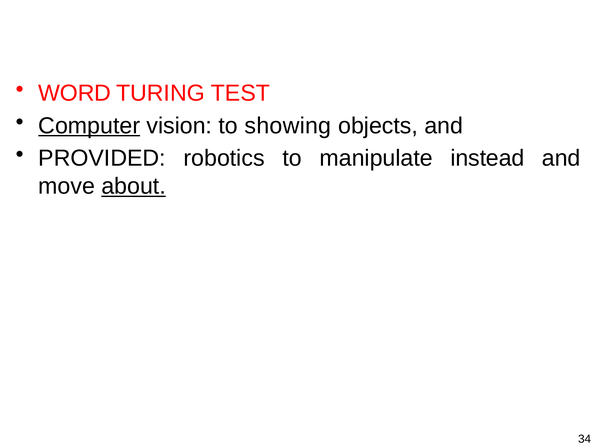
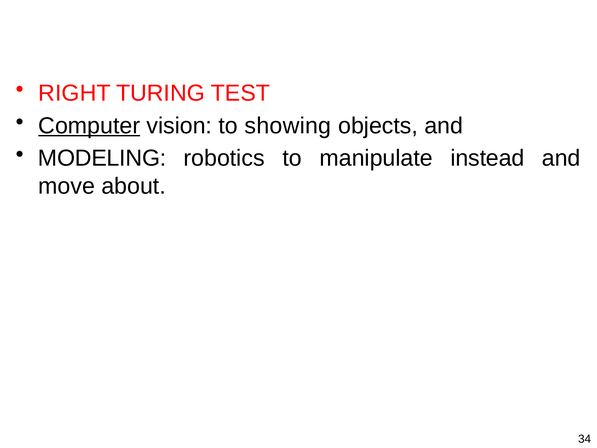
WORD: WORD -> RIGHT (75, 93)
PROVIDED: PROVIDED -> MODELING (102, 158)
about underline: present -> none (134, 186)
